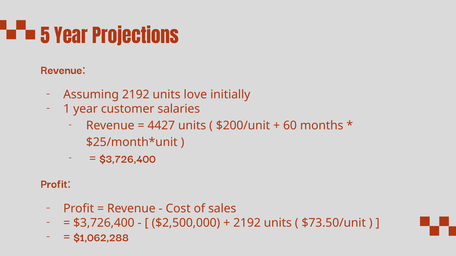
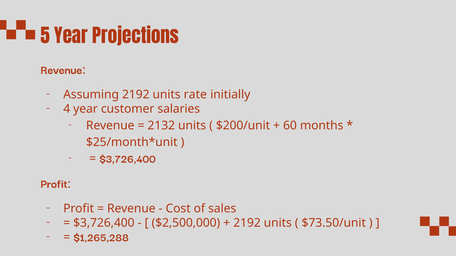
love: love -> rate (195, 95)
1: 1 -> 4 (67, 109)
4427: 4427 -> 2132 (161, 126)
$1,062,288: $1,062,288 -> $1,265,288 (101, 238)
